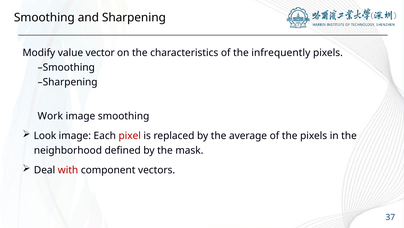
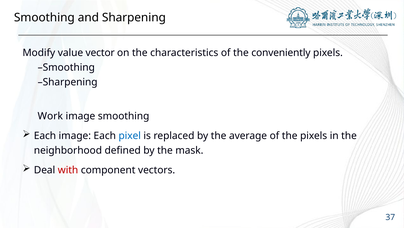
infrequently: infrequently -> conveniently (281, 53)
Look: Look -> Each (45, 136)
pixel colour: red -> blue (130, 136)
